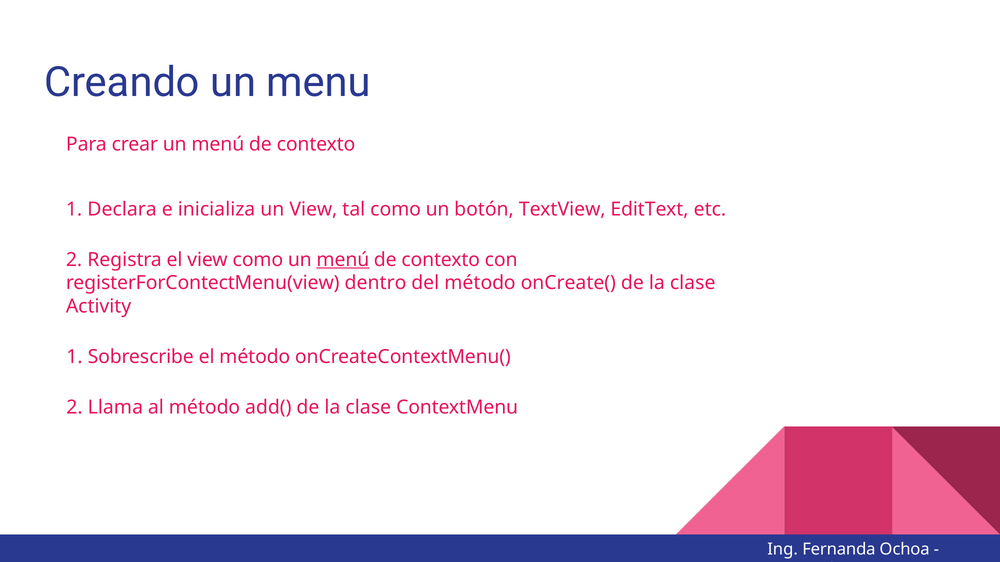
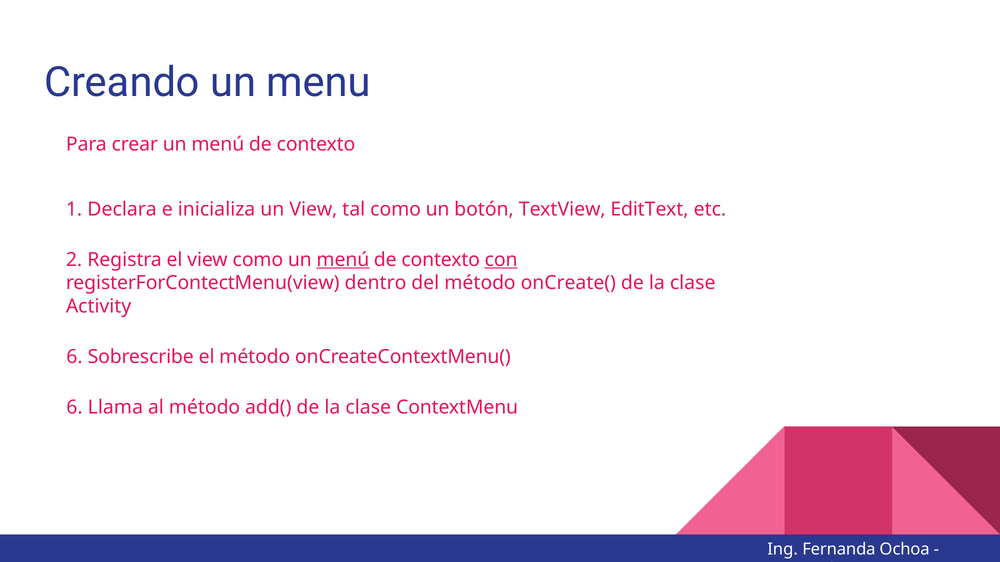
con underline: none -> present (501, 260)
1: 1 -> 6 (74, 357)
2: 2 -> 6 (74, 408)
